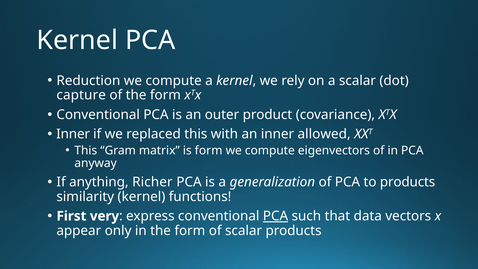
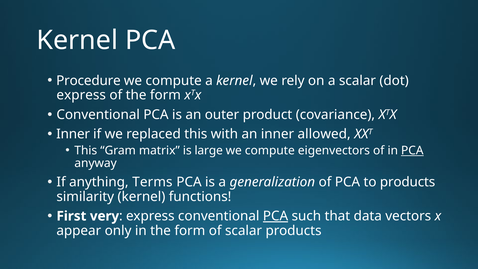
Reduction: Reduction -> Procedure (88, 81)
capture: capture -> express (81, 95)
is form: form -> large (209, 150)
PCA underline: none -> present (412, 150)
Richer: Richer -> Terms (152, 182)
